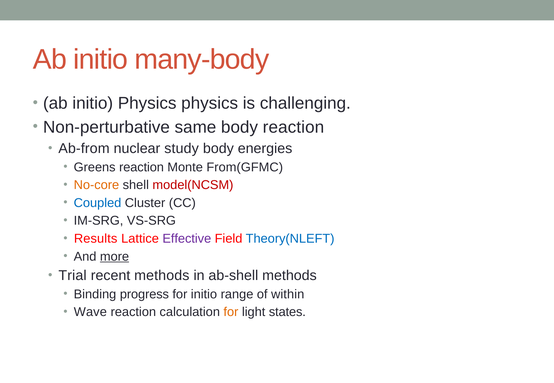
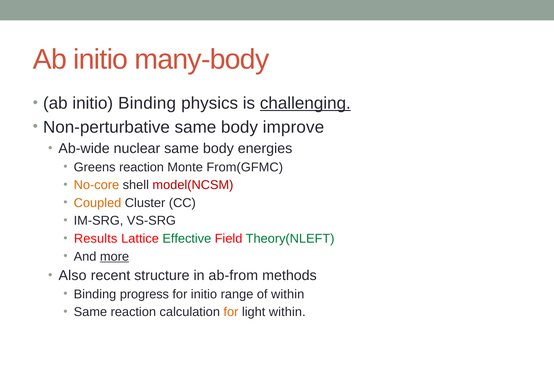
initio Physics: Physics -> Binding (147, 103)
challenging underline: none -> present (305, 103)
body reaction: reaction -> improve (293, 127)
Ab-from: Ab-from -> Ab-wide (84, 149)
nuclear study: study -> same (182, 149)
Coupled colour: blue -> orange (98, 203)
Effective colour: purple -> green (187, 239)
Theory(NLEFT colour: blue -> green (290, 239)
Trial: Trial -> Also (73, 276)
recent methods: methods -> structure (162, 276)
ab-shell: ab-shell -> ab-from (233, 276)
Wave: Wave -> Same (90, 313)
light states: states -> within (287, 313)
